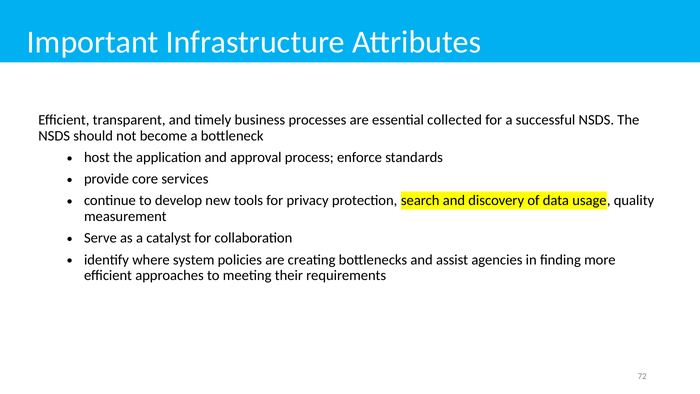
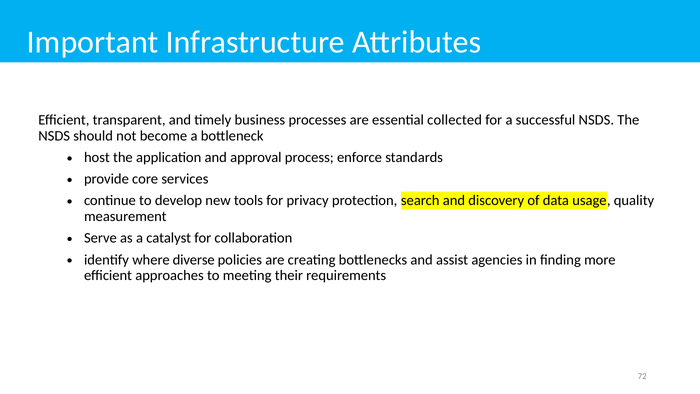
system: system -> diverse (194, 260)
